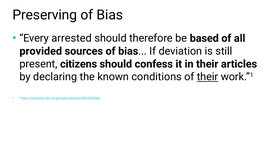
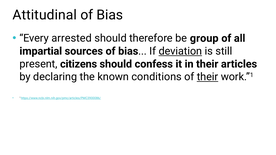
Preserving: Preserving -> Attitudinal (45, 15)
based: based -> group (204, 38)
provided: provided -> impartial (41, 51)
deviation underline: none -> present (180, 51)
